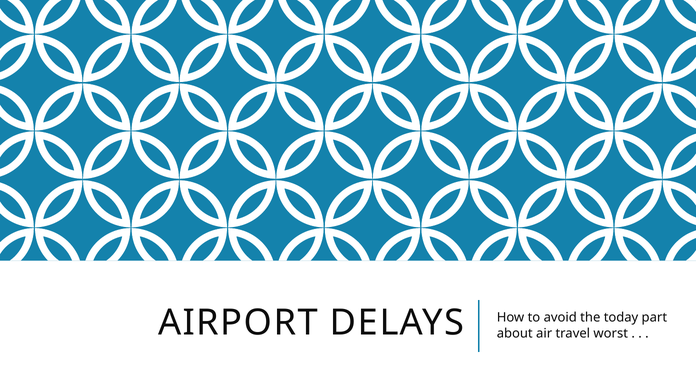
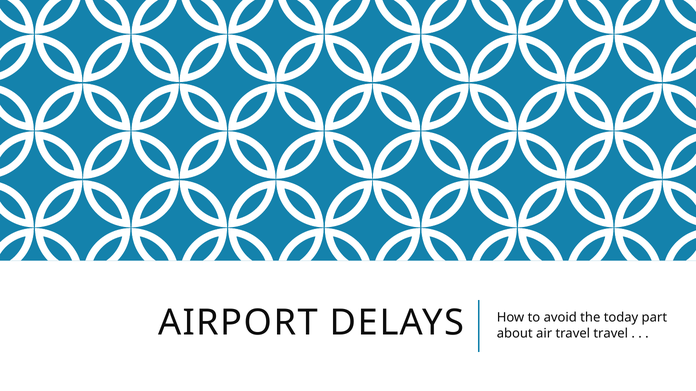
travel worst: worst -> travel (611, 334)
